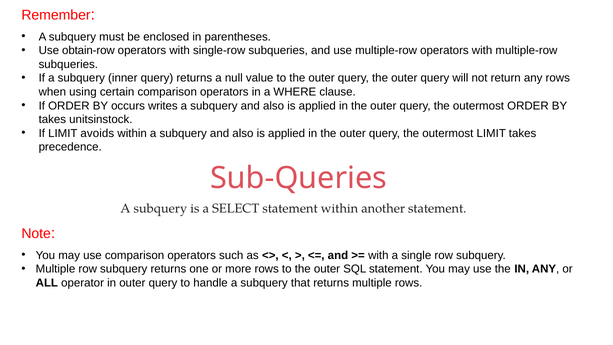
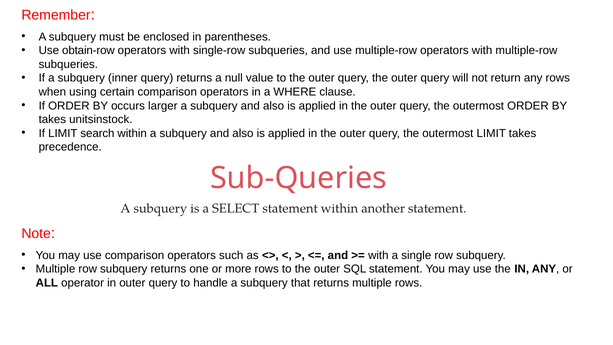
writes: writes -> larger (163, 106)
avoids: avoids -> search (97, 133)
